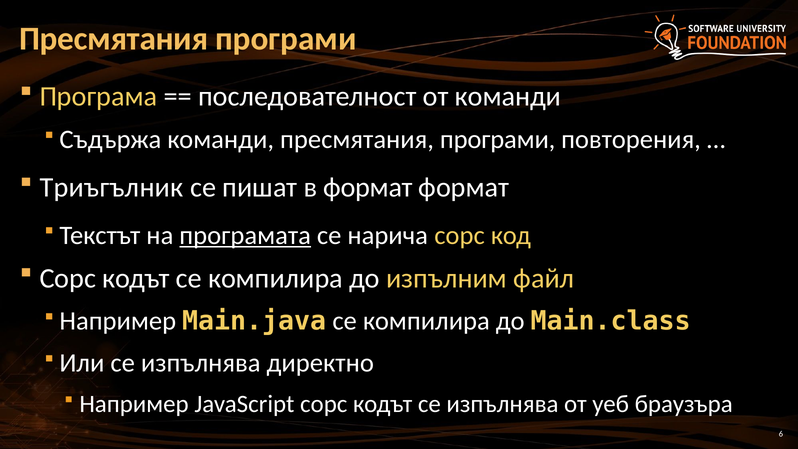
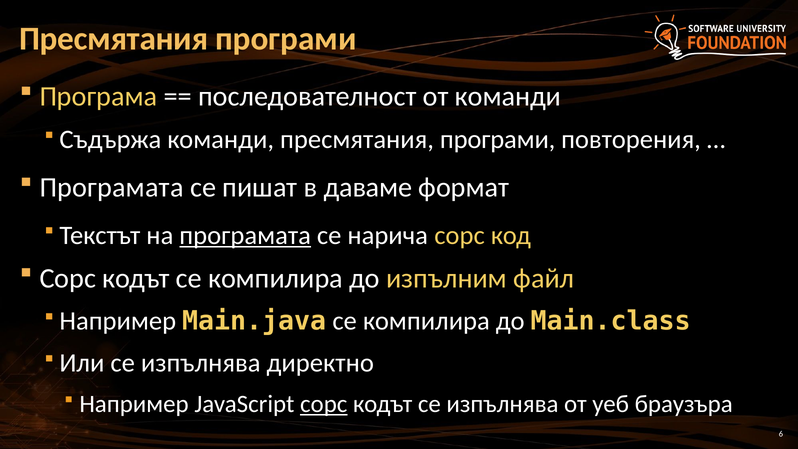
Триъгълник: Триъгълник -> Програмата (112, 187)
в формат: формат -> даваме (368, 187)
сорс underline: none -> present (324, 404)
